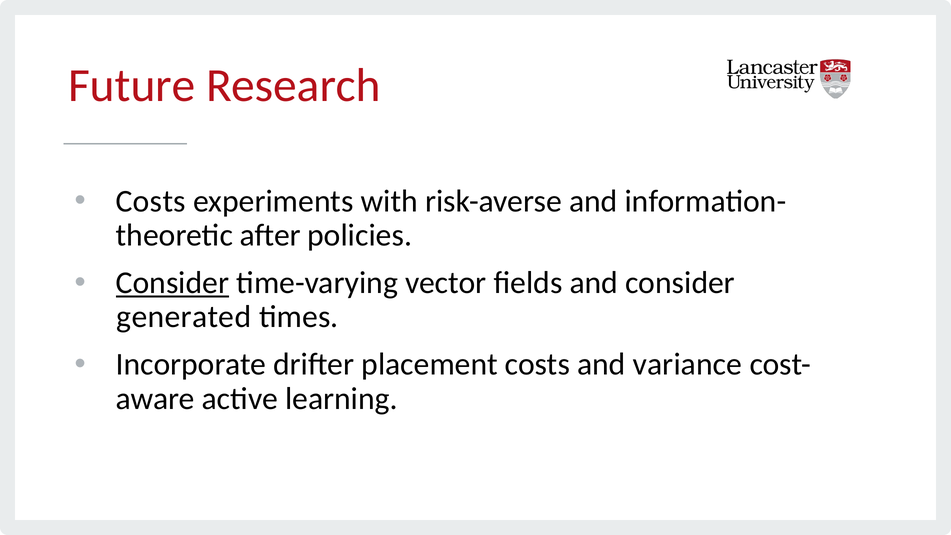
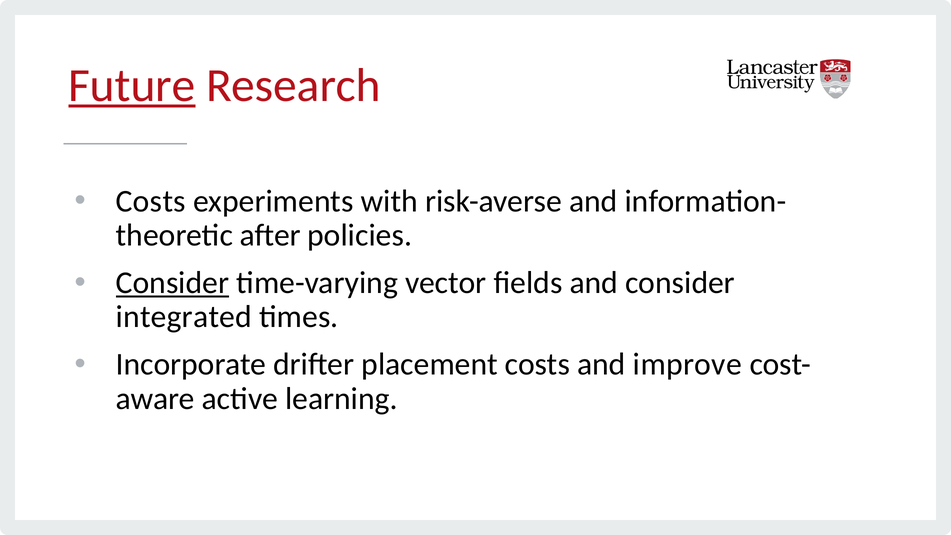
Future underline: none -> present (132, 86)
generated: generated -> integrated (184, 317)
variance: variance -> improve (687, 364)
